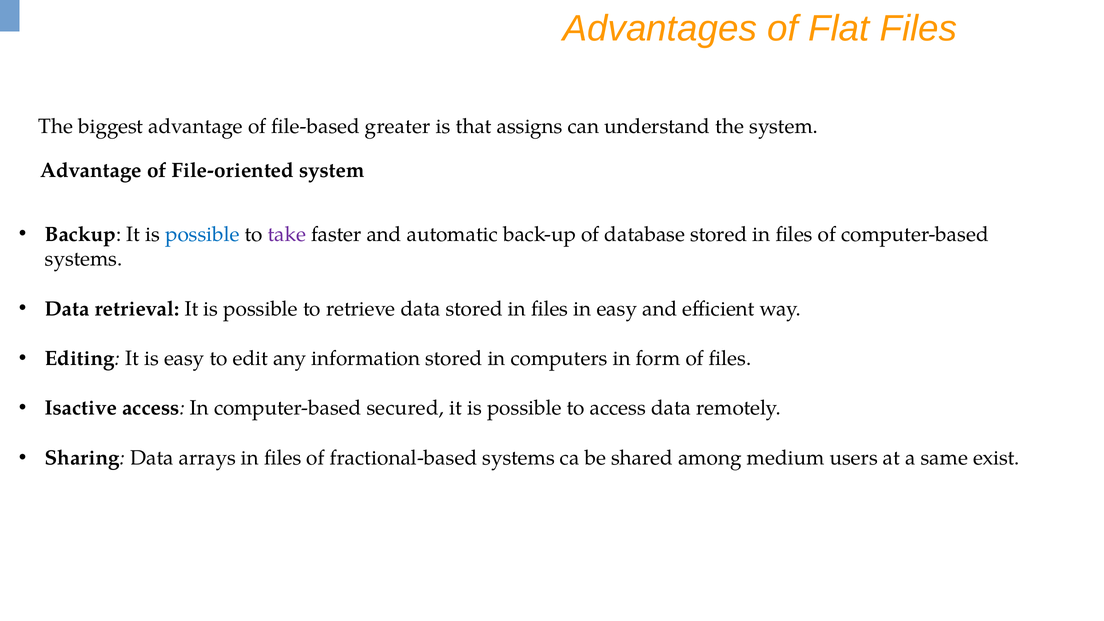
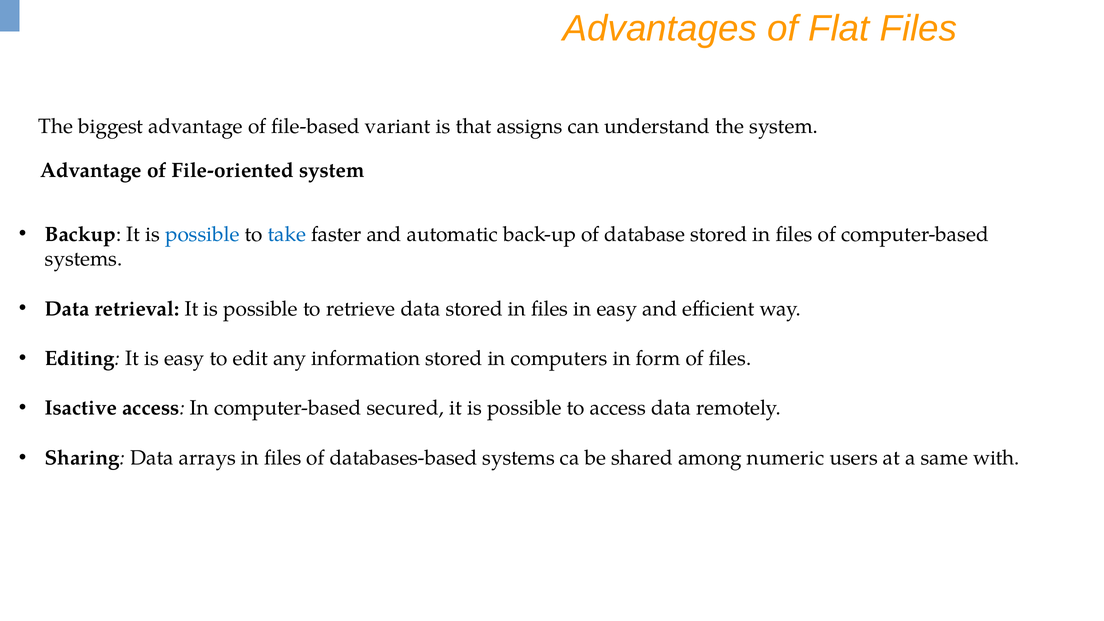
greater: greater -> variant (398, 126)
take colour: purple -> blue (287, 234)
fractional-based: fractional-based -> databases-based (404, 458)
medium: medium -> numeric (786, 458)
exist: exist -> with (996, 458)
